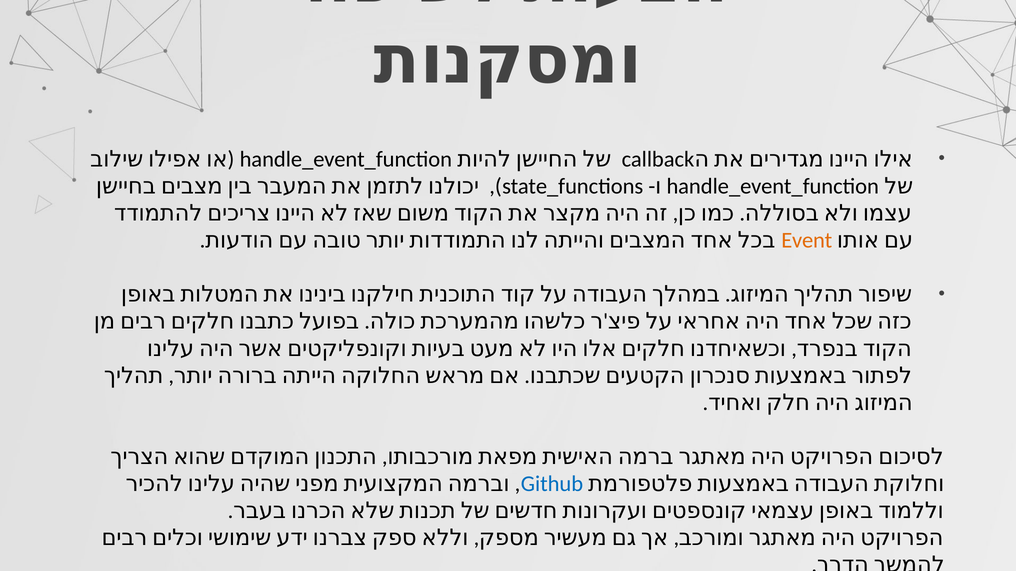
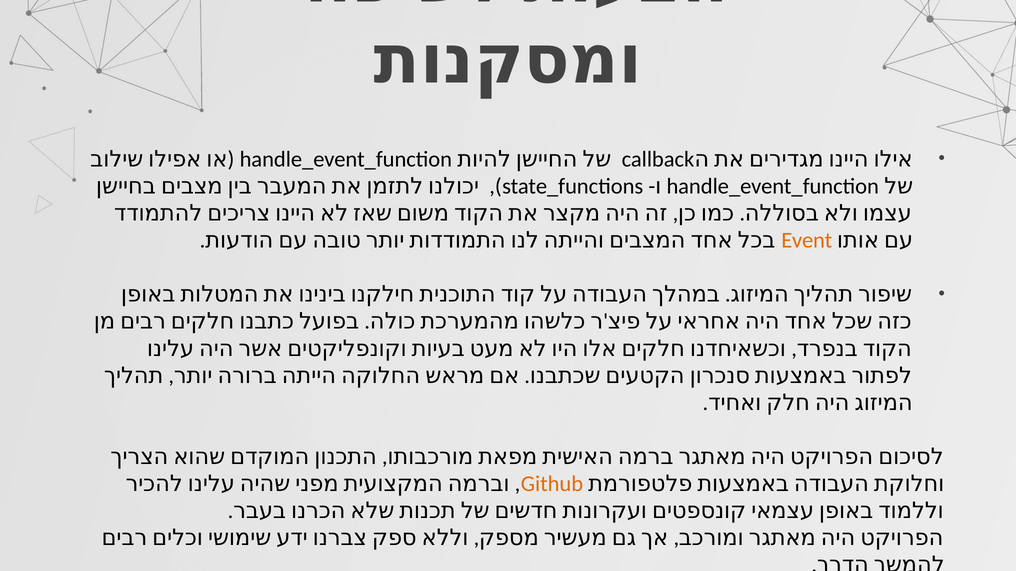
Github colour: blue -> orange (552, 484)
